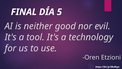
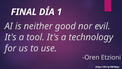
5: 5 -> 1 (59, 12)
